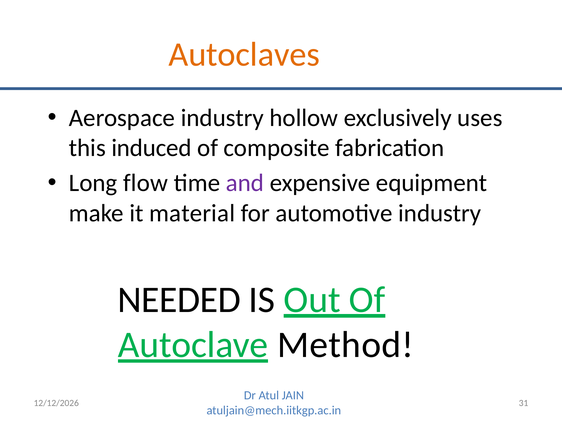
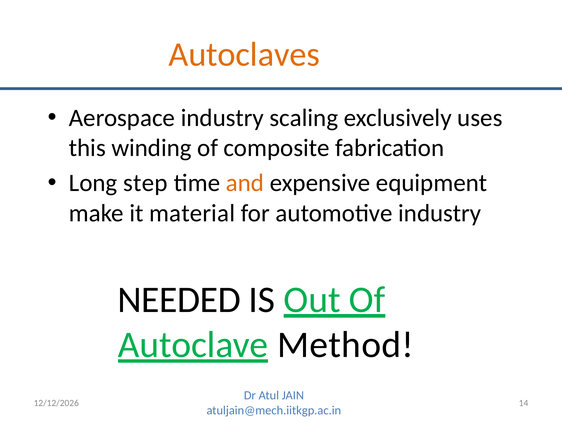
hollow: hollow -> scaling (304, 118)
induced: induced -> winding (151, 148)
flow: flow -> step (145, 183)
and colour: purple -> orange (245, 183)
31: 31 -> 14 (524, 402)
